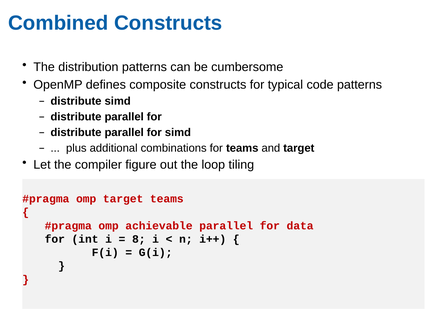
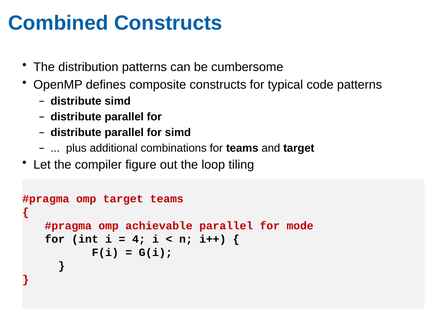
data: data -> mode (300, 226)
8: 8 -> 4 (139, 239)
